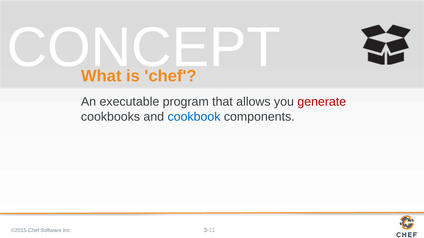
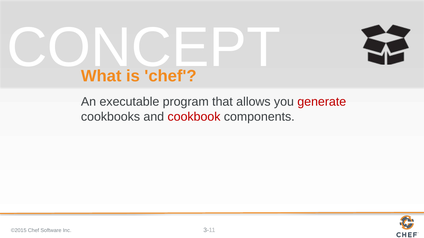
cookbook colour: blue -> red (194, 117)
